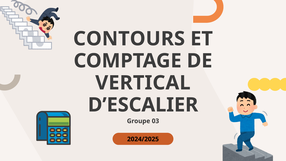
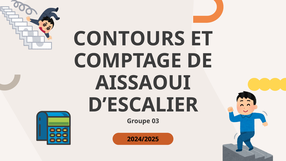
VERTICAL: VERTICAL -> AISSAOUI (143, 83)
